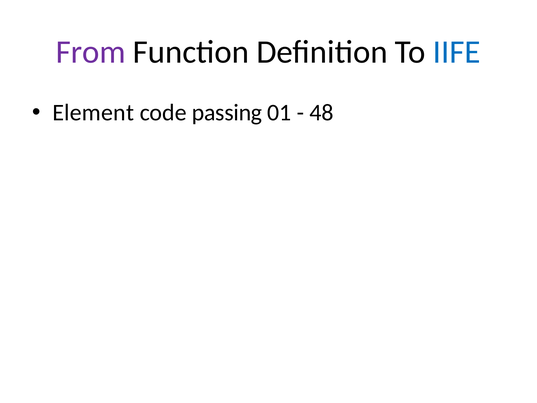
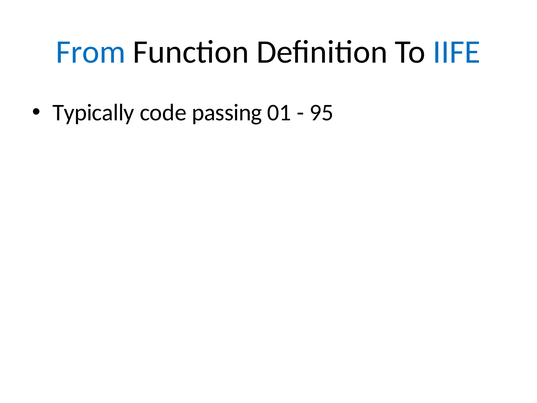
From colour: purple -> blue (91, 52)
Element: Element -> Typically (93, 113)
48: 48 -> 95 (321, 113)
